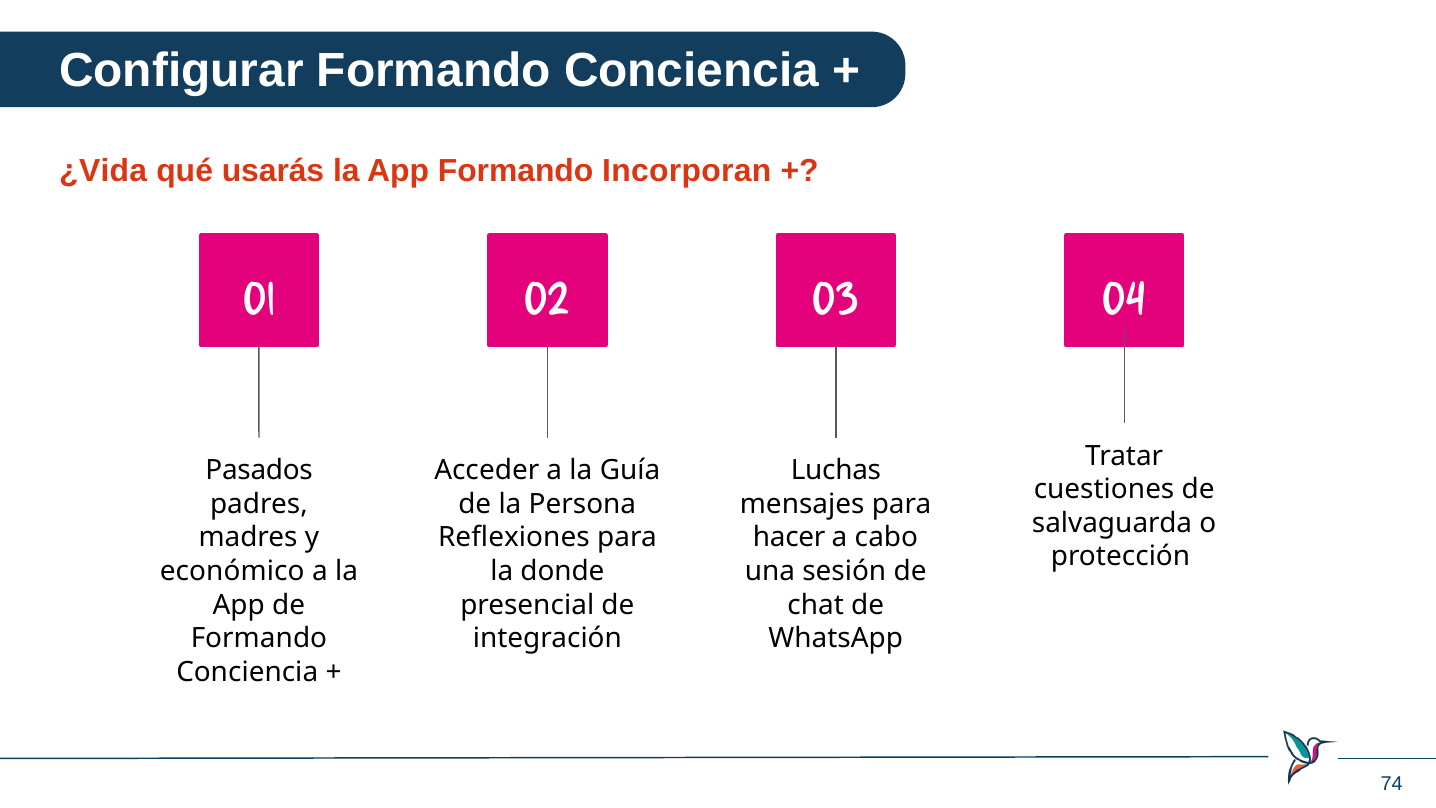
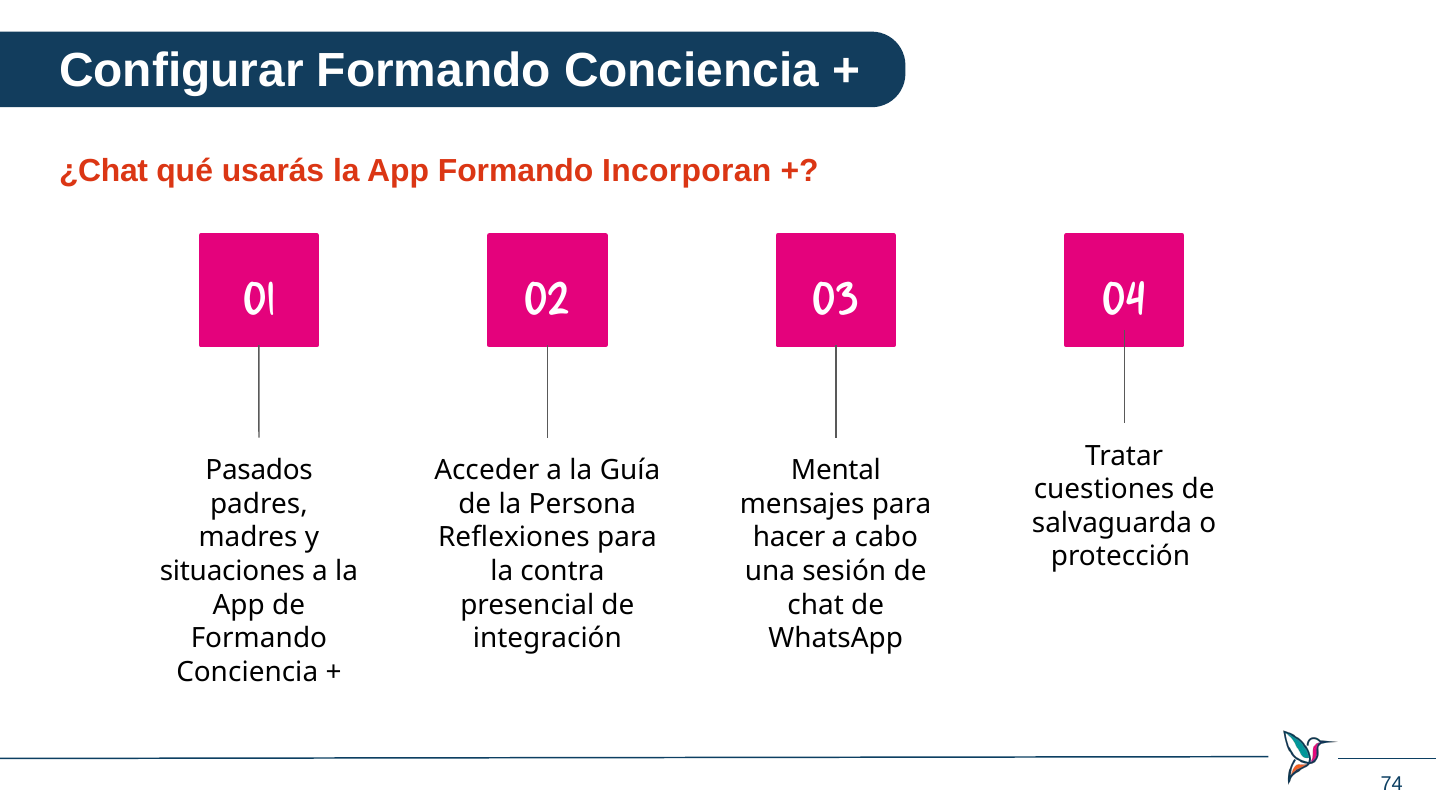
¿Vida: ¿Vida -> ¿Chat (104, 171)
Luchas: Luchas -> Mental (836, 471)
económico: económico -> situaciones (232, 571)
donde: donde -> contra (563, 571)
